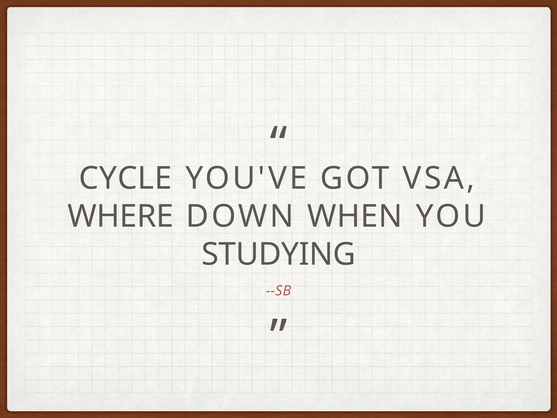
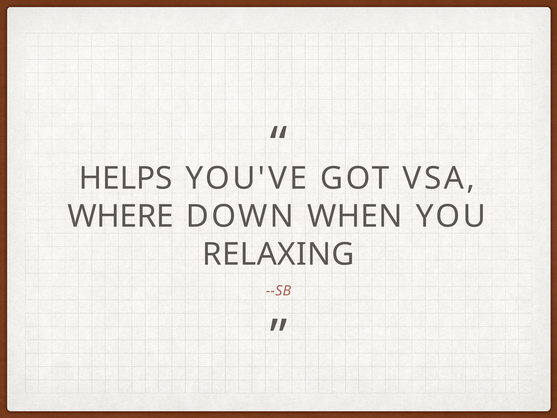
CYCLE: CYCLE -> HELPS (126, 178)
STUDYING: STUDYING -> RELAXING (278, 254)
